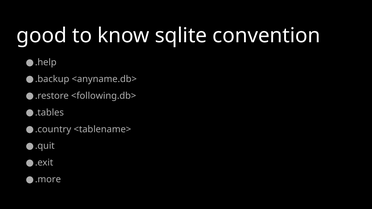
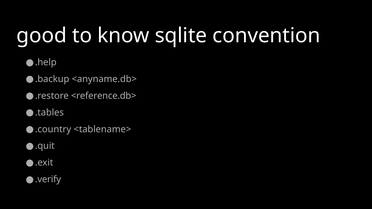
<following.db>: <following.db> -> <reference.db> (104, 96)
.more: .more -> .verify (48, 180)
